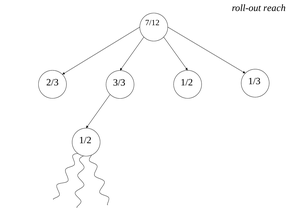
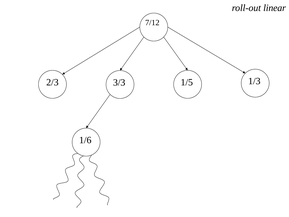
reach: reach -> linear (275, 8)
1/2: 1/2 -> 1/5 (187, 82)
1/2: 1/2 -> 1/6 (85, 140)
